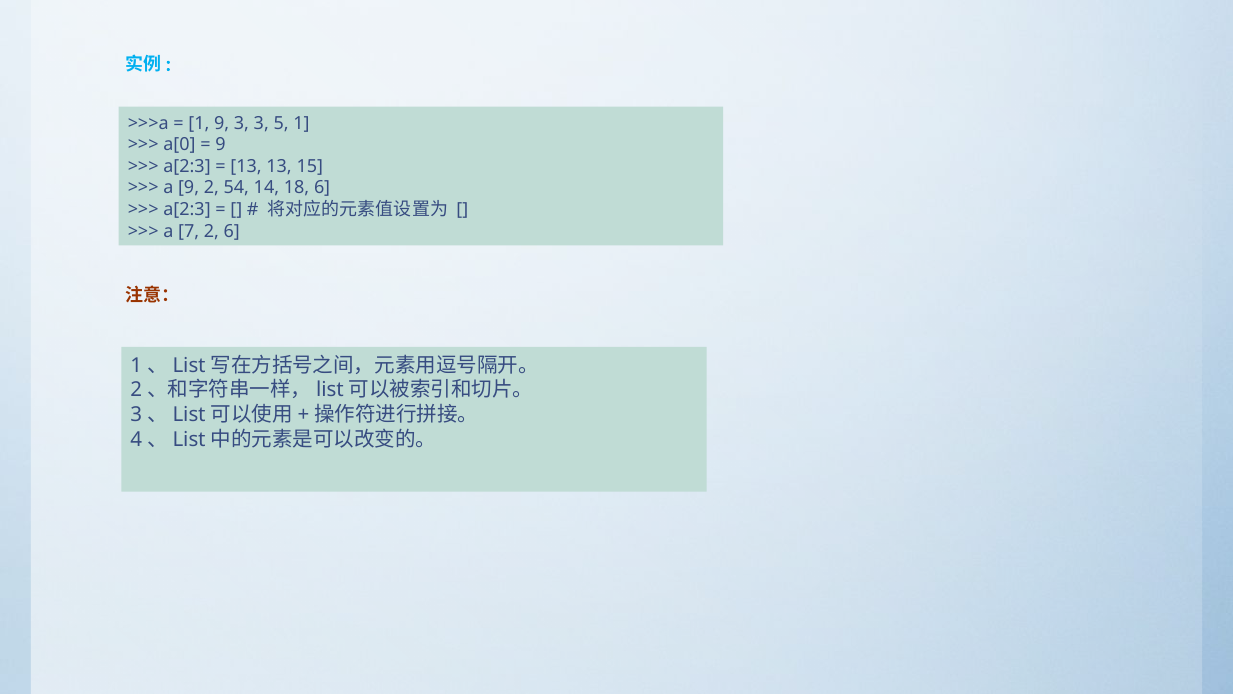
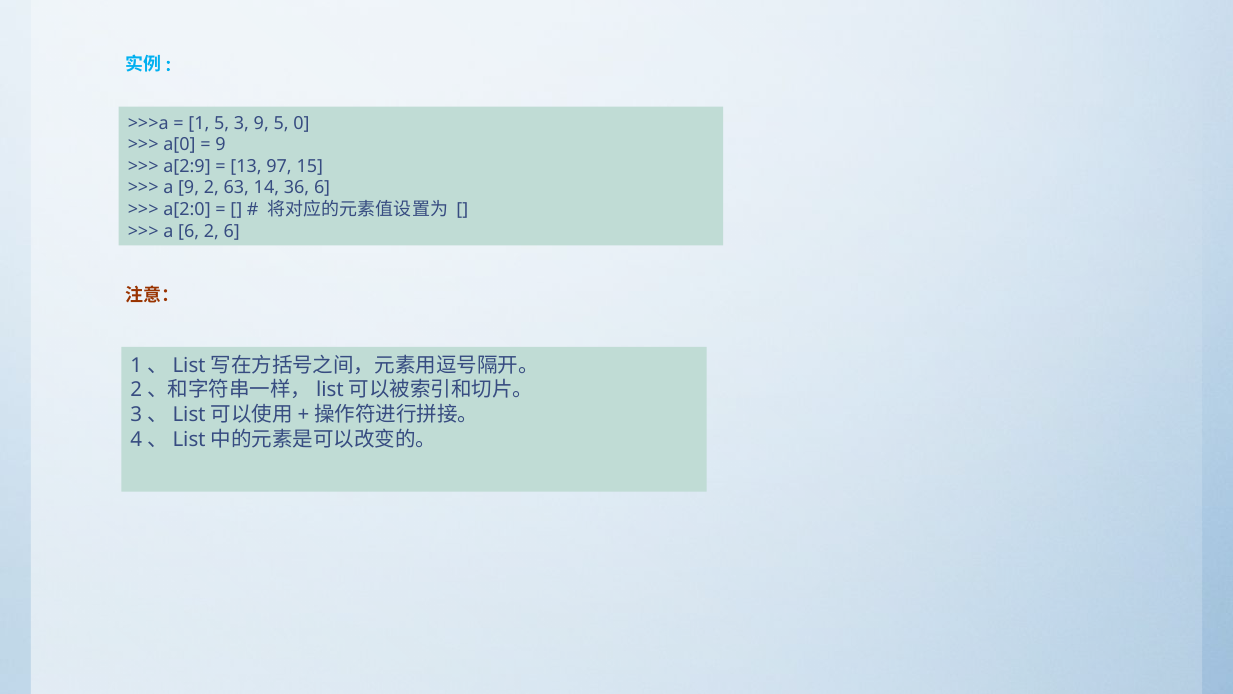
1 9: 9 -> 5 (222, 123)
3 3: 3 -> 9 (261, 123)
5 1: 1 -> 0 (302, 123)
a[2:3: a[2:3 -> a[2:9 (187, 166)
13 13: 13 -> 97 (279, 166)
54: 54 -> 63 (236, 188)
18: 18 -> 36 (297, 188)
a[2:3: a[2:3 -> a[2:0 (187, 210)
a 7: 7 -> 6 (189, 231)
